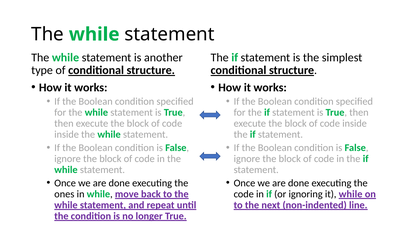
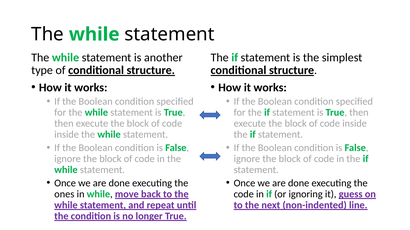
it while: while -> guess (351, 195)
